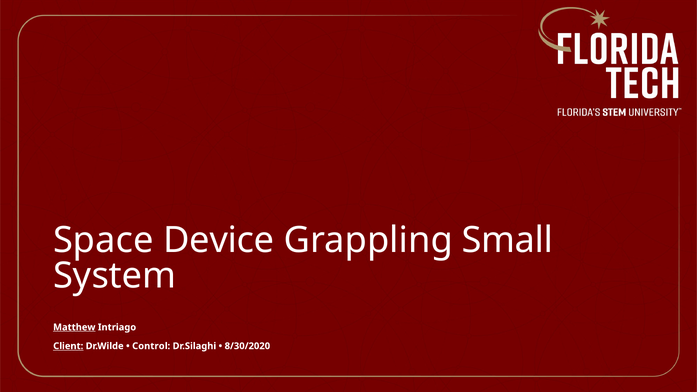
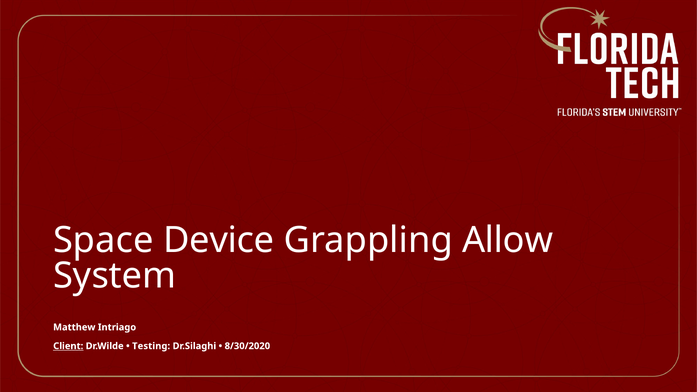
Small: Small -> Allow (508, 240)
Matthew underline: present -> none (74, 327)
Control: Control -> Testing (151, 346)
